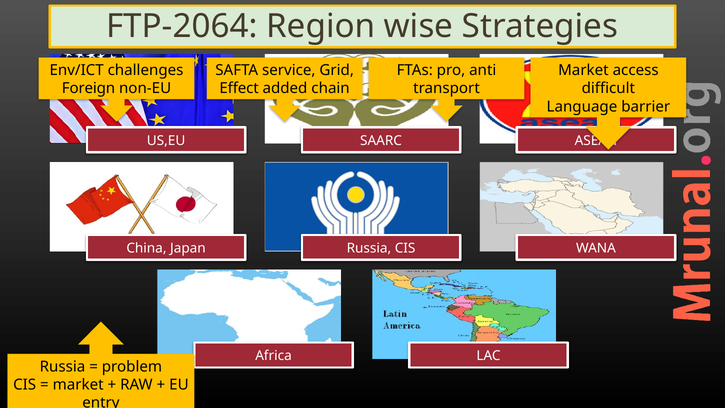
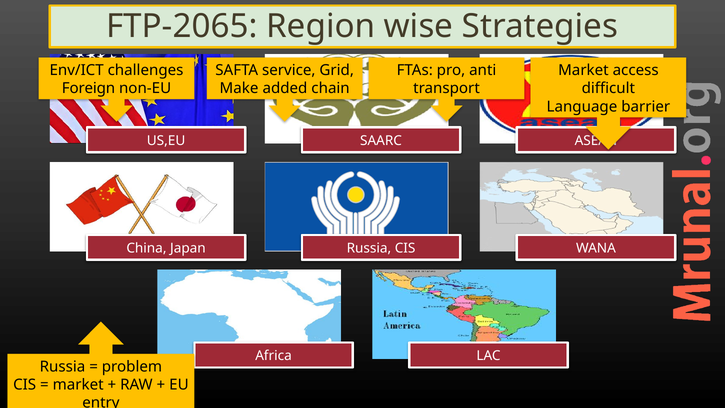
FTP-2064: FTP-2064 -> FTP-2065 (182, 26)
Effect: Effect -> Make (239, 88)
